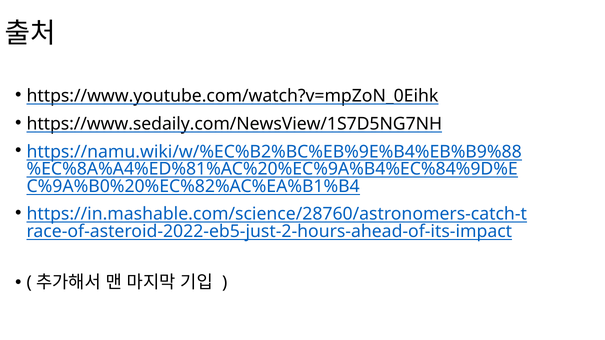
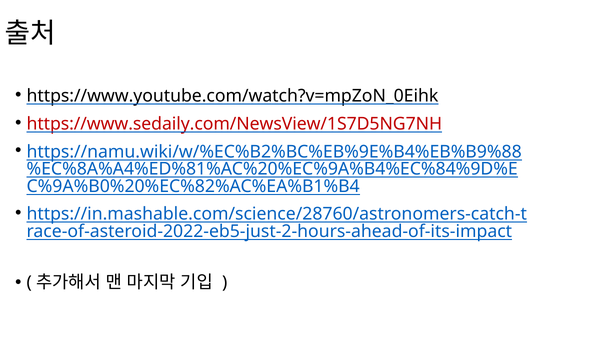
https://www.sedaily.com/NewsView/1S7D5NG7NH colour: black -> red (234, 124)
